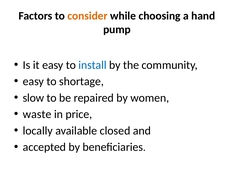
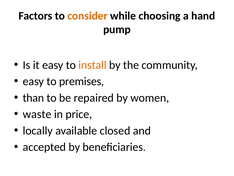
install colour: blue -> orange (92, 65)
shortage: shortage -> premises (82, 81)
slow: slow -> than (33, 98)
